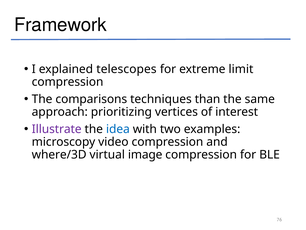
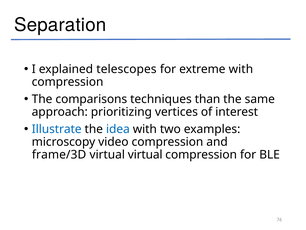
Framework: Framework -> Separation (60, 25)
extreme limit: limit -> with (241, 69)
Illustrate colour: purple -> blue (57, 129)
where/3D: where/3D -> frame/3D (59, 154)
virtual image: image -> virtual (145, 154)
